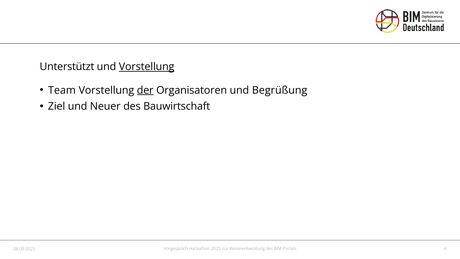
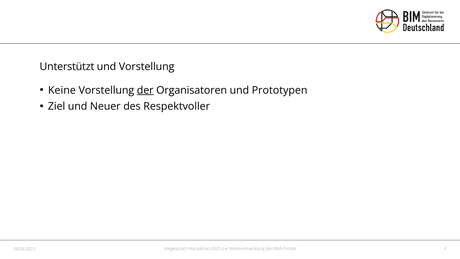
Vorstellung underline: present -> none (147, 67)
Team: Team -> Keine (62, 90)
Begrüßung: Begrüßung -> Prototypen (280, 90)
Bauwirtschaft: Bauwirtschaft -> Respektvoller (177, 106)
